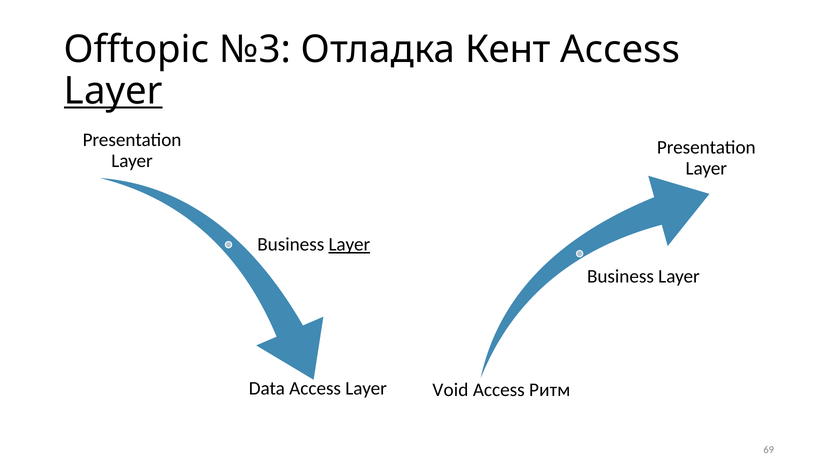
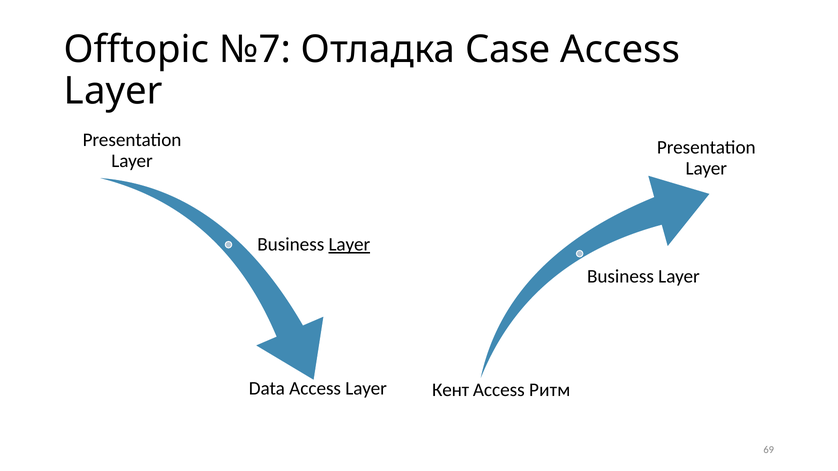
№3: №3 -> №7 (255, 50)
Кент: Кент -> Case (508, 50)
Layer underline: present -> none (113, 91)
Void: Void -> Кент (451, 390)
